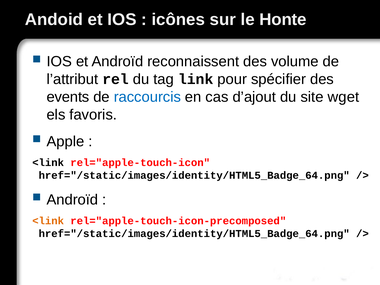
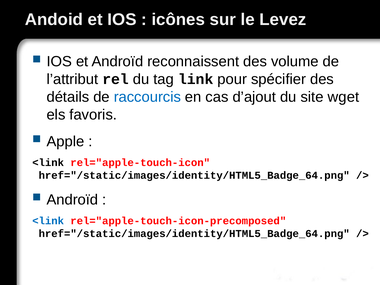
Honte: Honte -> Levez (283, 20)
events: events -> détails (68, 97)
<link colour: orange -> blue (48, 221)
